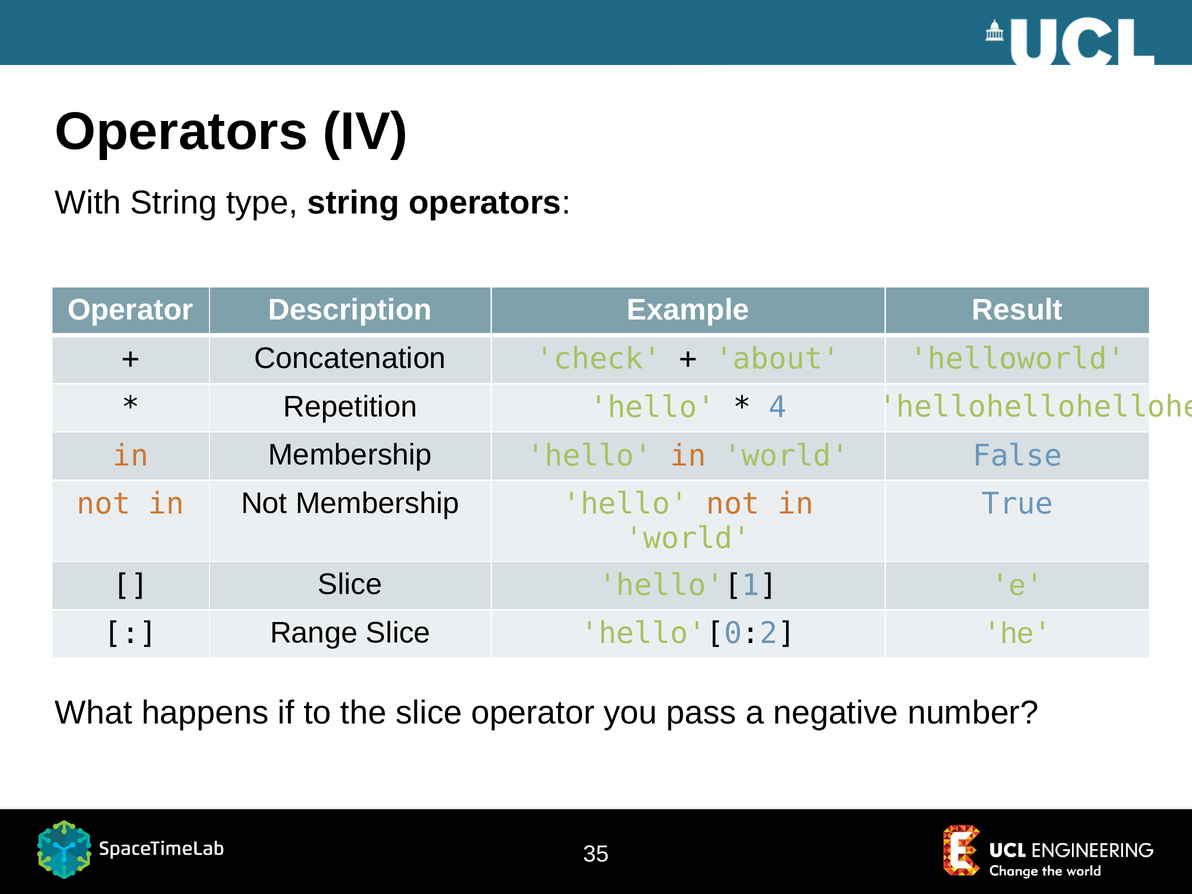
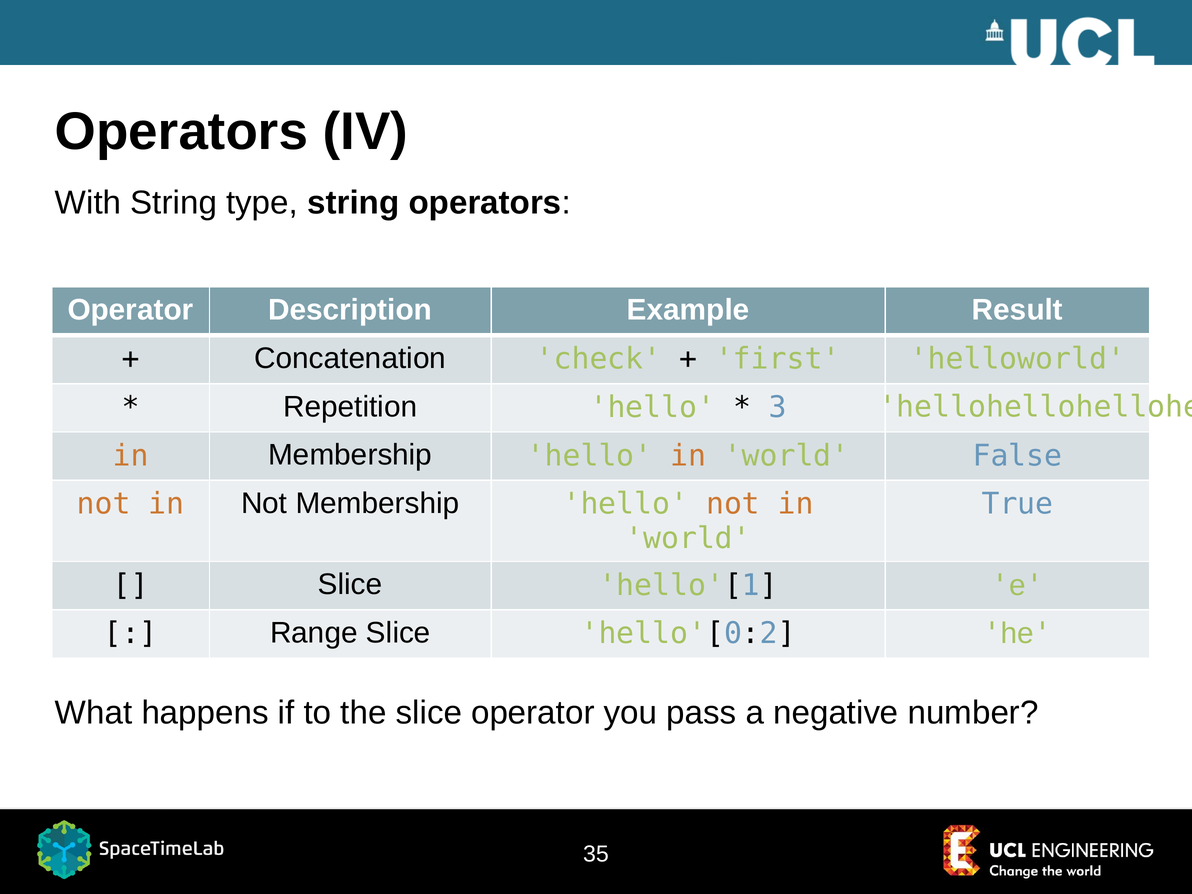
about: about -> first (778, 359)
4: 4 -> 3 (778, 407)
